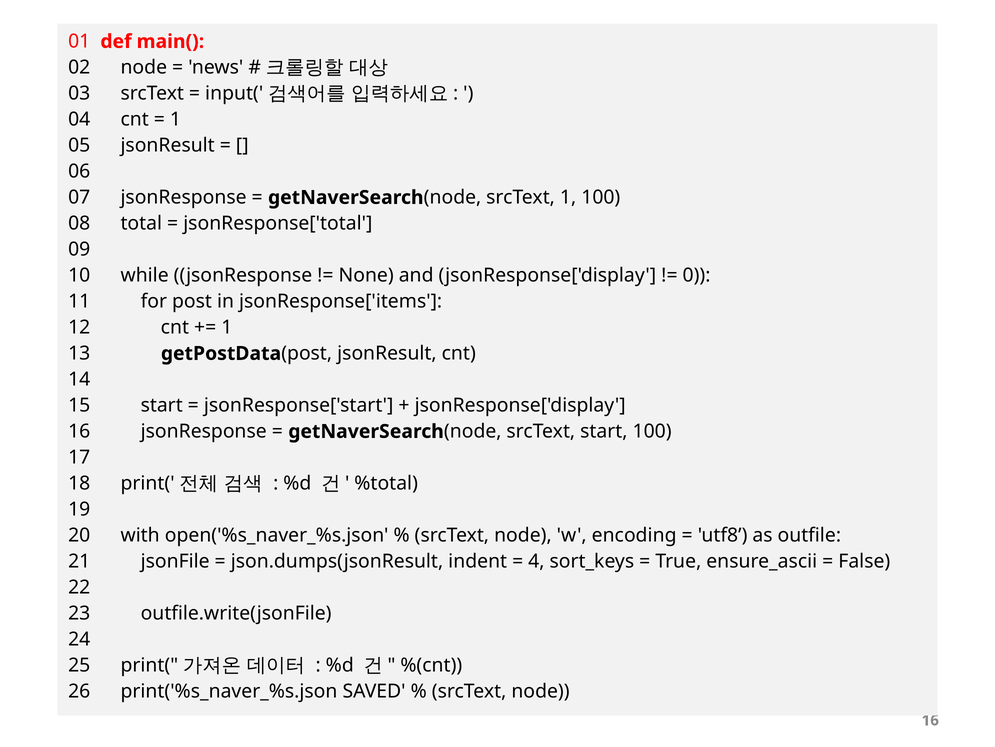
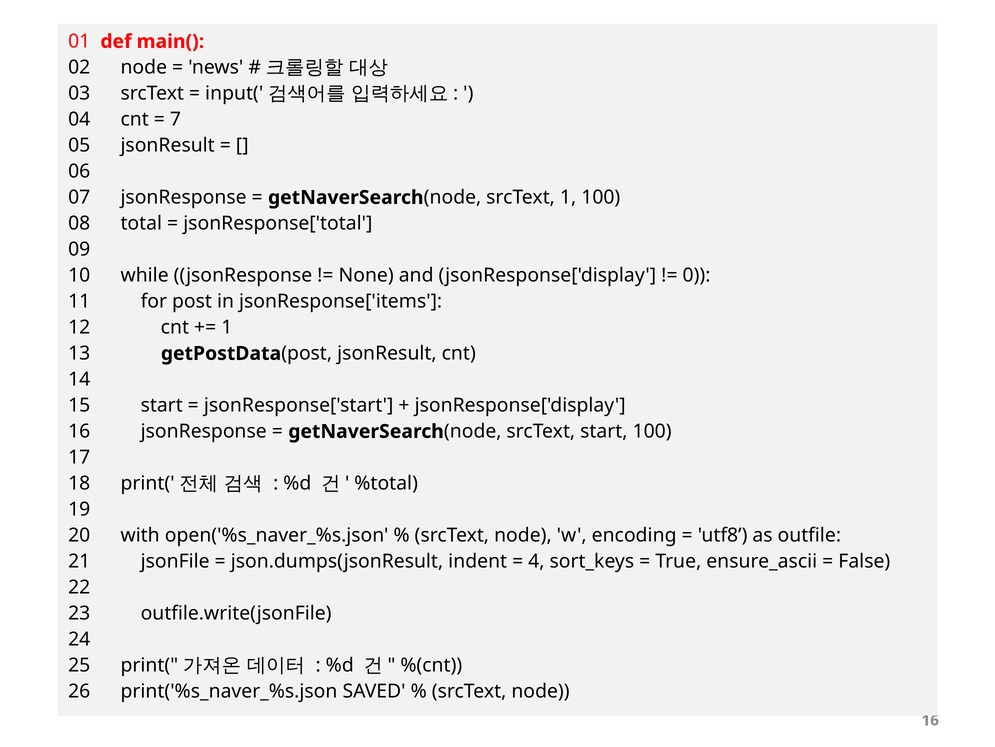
1: 1 -> 7 (175, 119)
